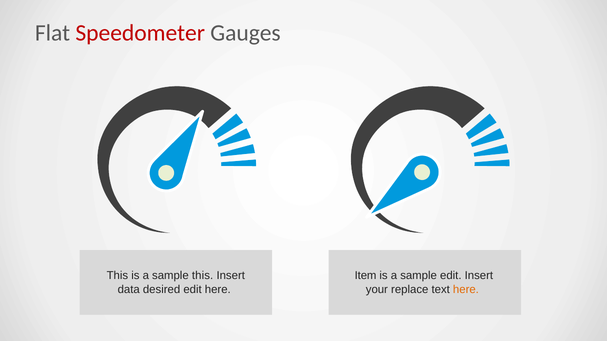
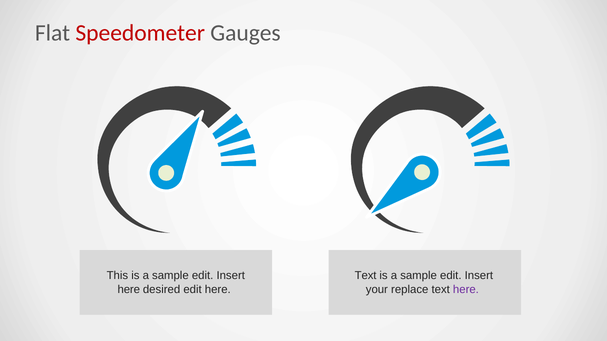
this: this -> edit (203, 276)
Item: Item -> Text (366, 276)
data: data -> here (129, 290)
here colour: orange -> purple (466, 290)
